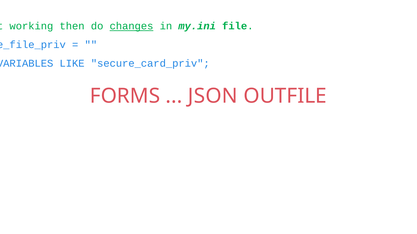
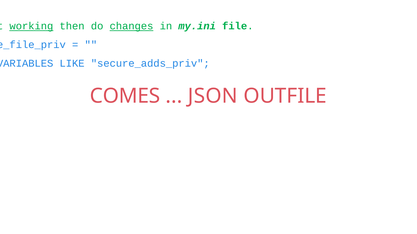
working underline: none -> present (31, 26)
secure_card_priv: secure_card_priv -> secure_adds_priv (150, 64)
FORMS: FORMS -> COMES (125, 96)
